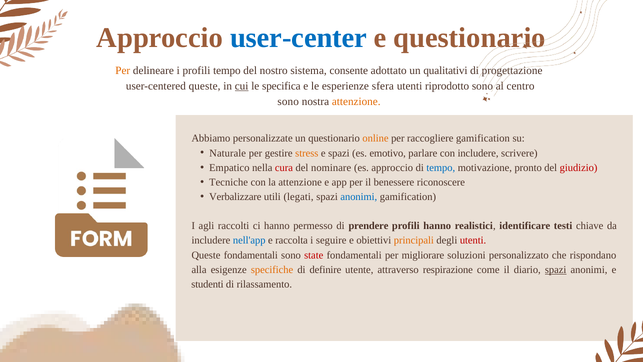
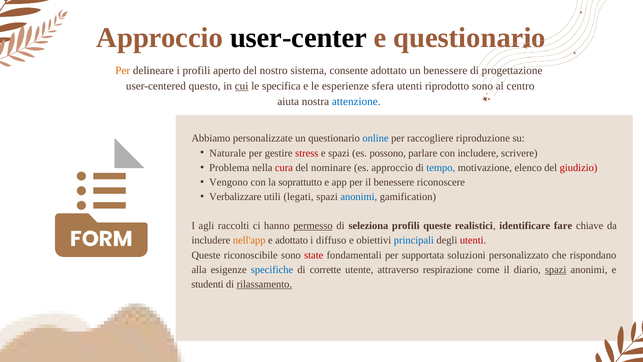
user-center colour: blue -> black (299, 38)
profili tempo: tempo -> aperto (227, 70)
un qualitativi: qualitativi -> benessere (445, 70)
user-centered queste: queste -> questo (205, 86)
sono: sono -> aiuta (288, 102)
attenzione colour: orange -> blue (356, 102)
online colour: orange -> blue (376, 138)
raccogliere gamification: gamification -> riproduzione (483, 138)
stress colour: orange -> red (307, 153)
emotivo: emotivo -> possono (388, 153)
Empatico: Empatico -> Problema (229, 167)
pronto: pronto -> elenco (528, 167)
Tecniche: Tecniche -> Vengono (229, 182)
la attenzione: attenzione -> soprattutto (300, 182)
permesso underline: none -> present (313, 226)
prendere: prendere -> seleziona (368, 226)
profili hanno: hanno -> queste (437, 226)
testi: testi -> fare (563, 226)
nell'app colour: blue -> orange (249, 240)
e raccolta: raccolta -> adottato (292, 240)
seguire: seguire -> diffuso (331, 240)
principali colour: orange -> blue (414, 240)
Queste fondamentali: fondamentali -> riconoscibile (251, 255)
migliorare: migliorare -> supportata (423, 255)
specifiche colour: orange -> blue (272, 269)
definire: definire -> corrette (325, 269)
rilassamento underline: none -> present (264, 284)
